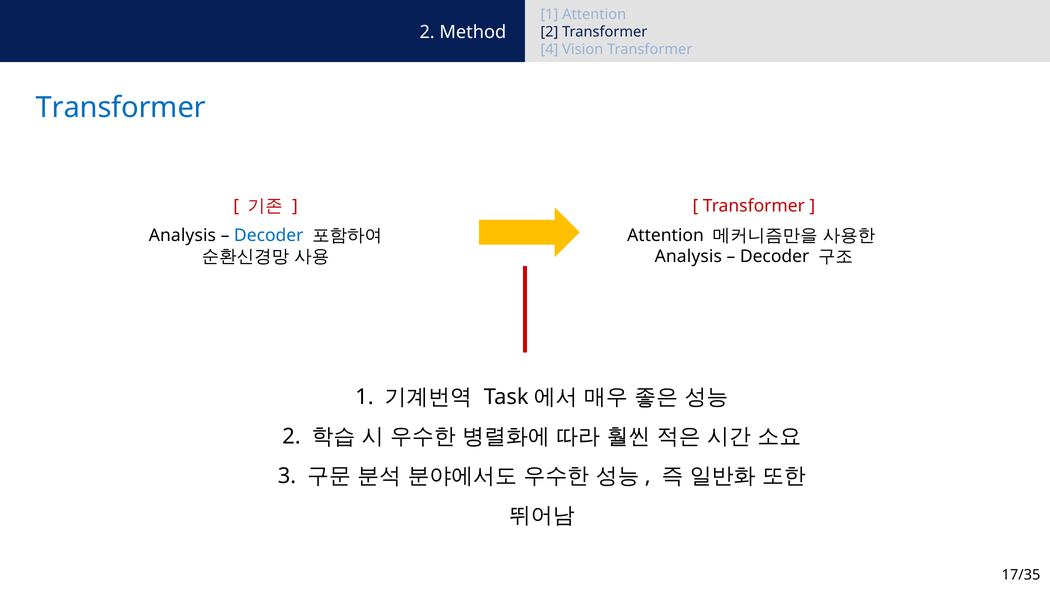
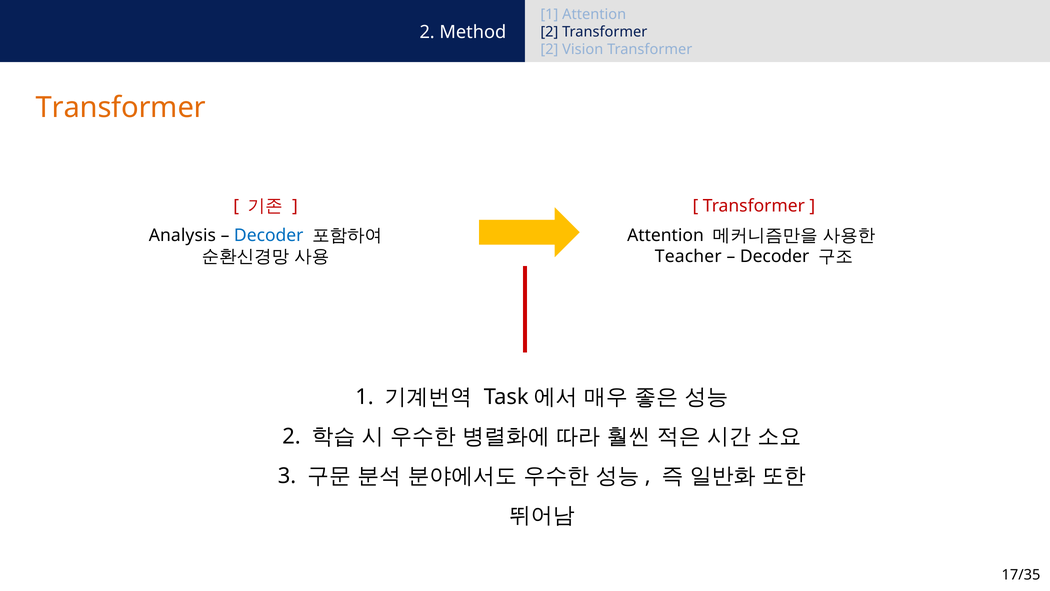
4: 4 -> 2 (549, 50)
Transformer colour: blue -> orange (121, 107)
Analysis: Analysis -> Teacher (688, 256)
